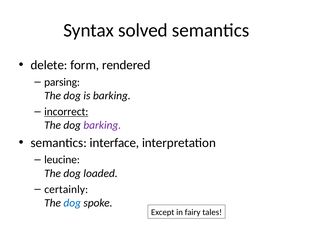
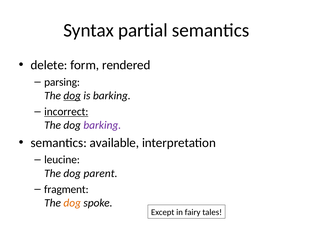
solved: solved -> partial (143, 30)
dog underline: none -> present (72, 96)
interface: interface -> available (114, 143)
loaded: loaded -> parent (101, 173)
certainly: certainly -> fragment (66, 189)
dog colour: blue -> orange (72, 203)
